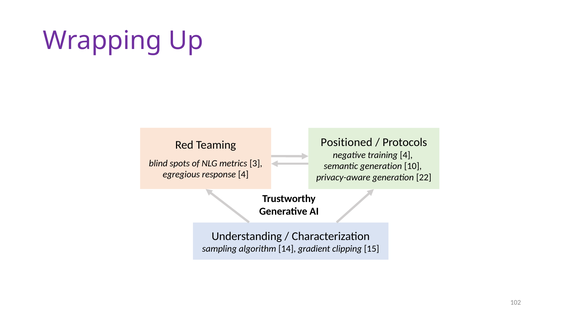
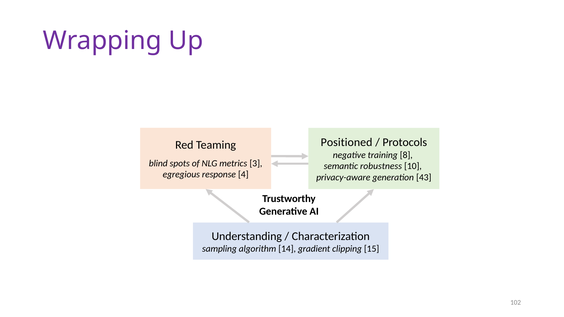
training 4: 4 -> 8 (406, 155)
semantic generation: generation -> robustness (381, 166)
22: 22 -> 43 (424, 178)
